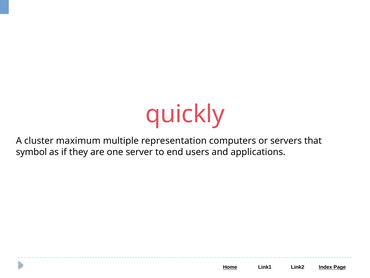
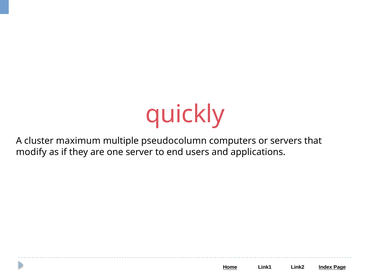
representation: representation -> pseudocolumn (174, 141)
symbol: symbol -> modify (31, 152)
